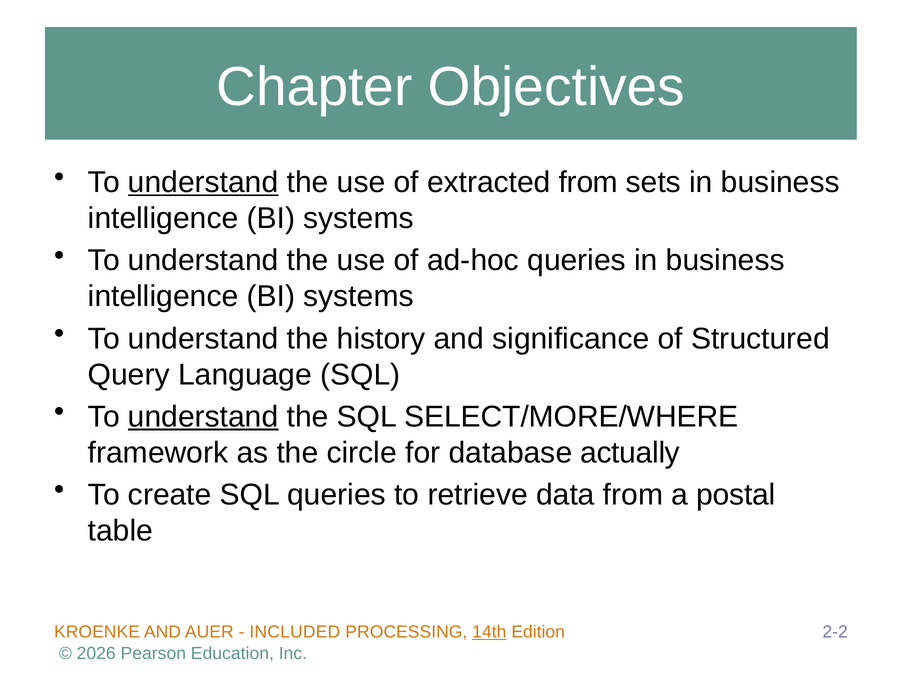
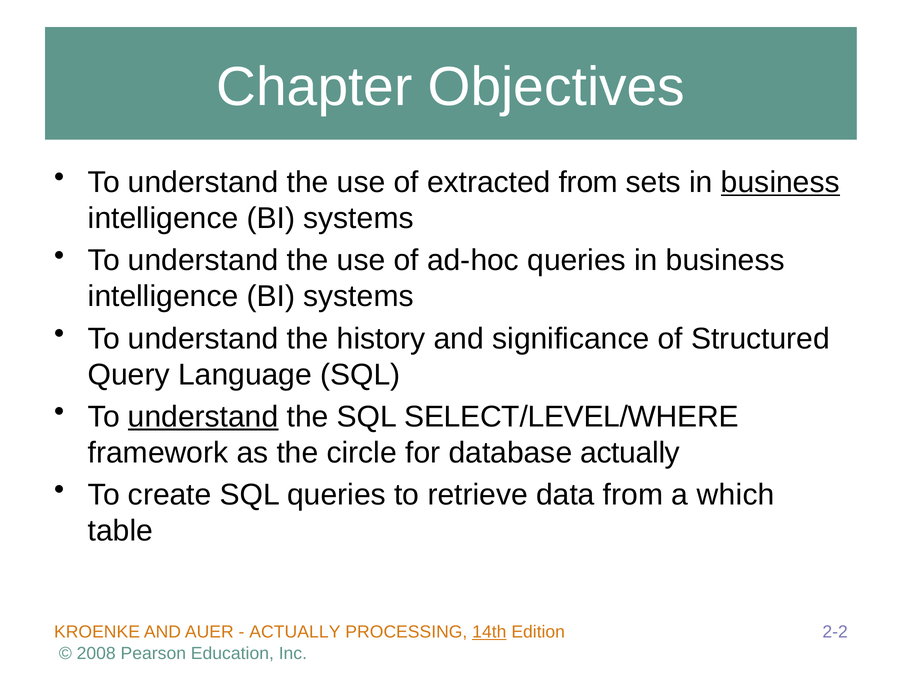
understand underline: present -> none (203, 183)
business underline: none -> present (780, 183)
SELECT/MORE/WHERE: SELECT/MORE/WHERE -> SELECT/LEVEL/WHERE (571, 417)
postal: postal -> which (736, 495)
INCLUDED: INCLUDED -> ACTUALLY (295, 633)
2026: 2026 -> 2008 (96, 654)
